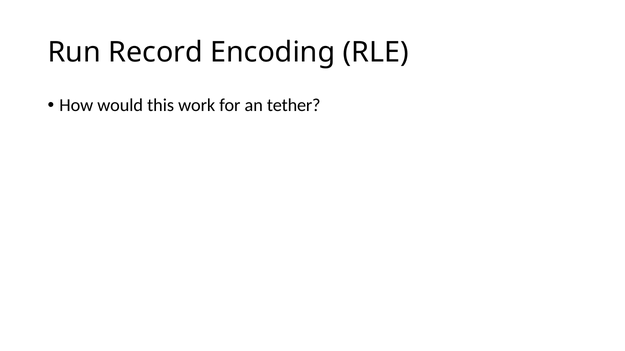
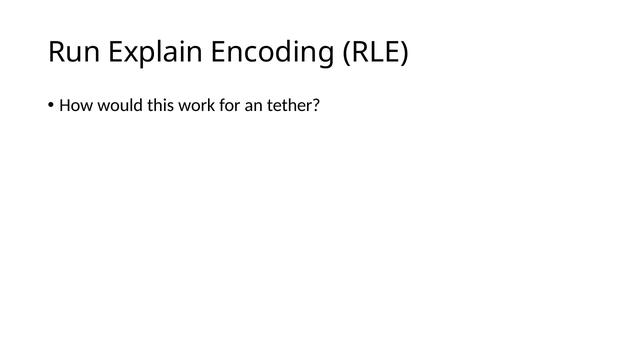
Record: Record -> Explain (156, 53)
